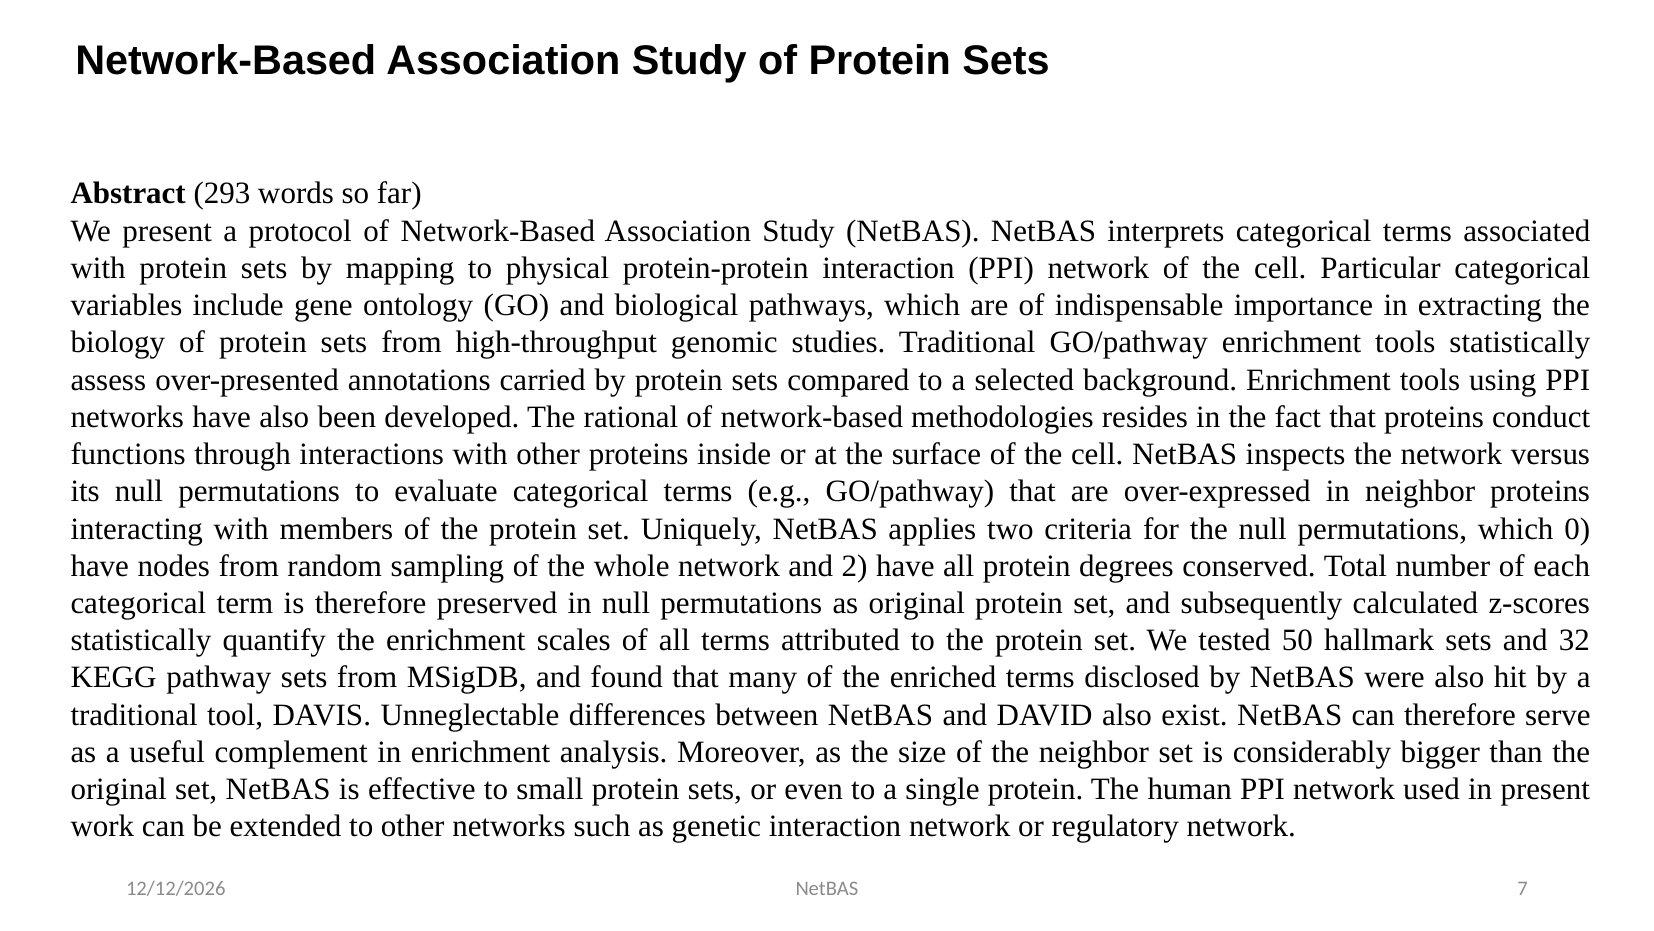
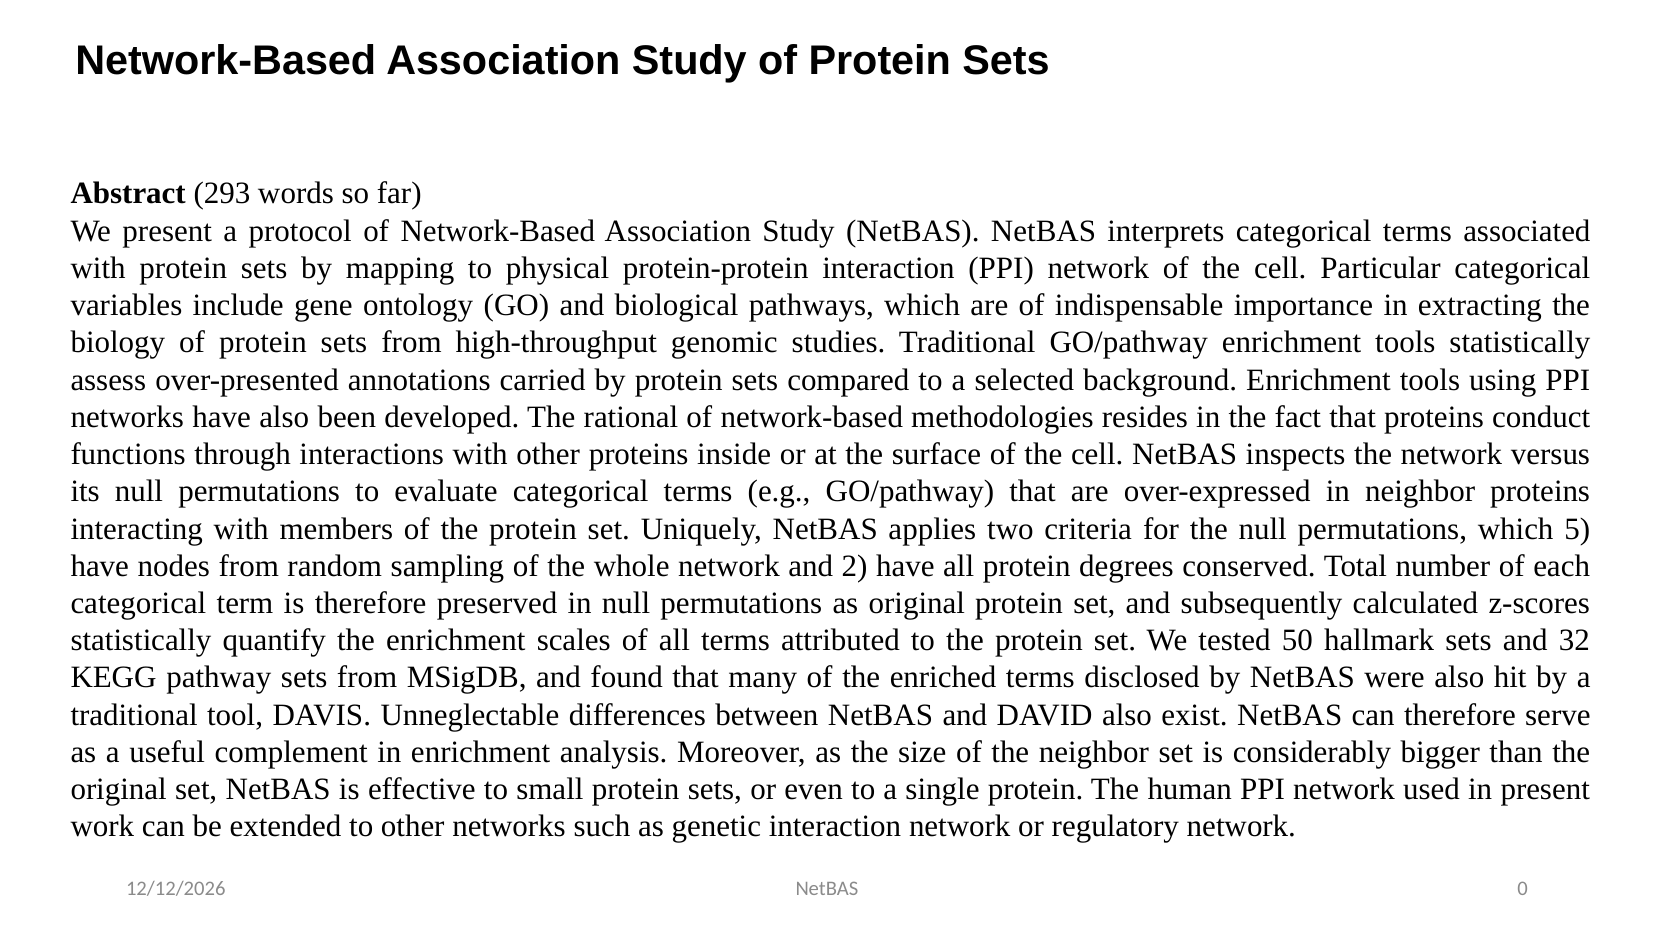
0: 0 -> 5 (1577, 528)
7: 7 -> 0 (1523, 888)
